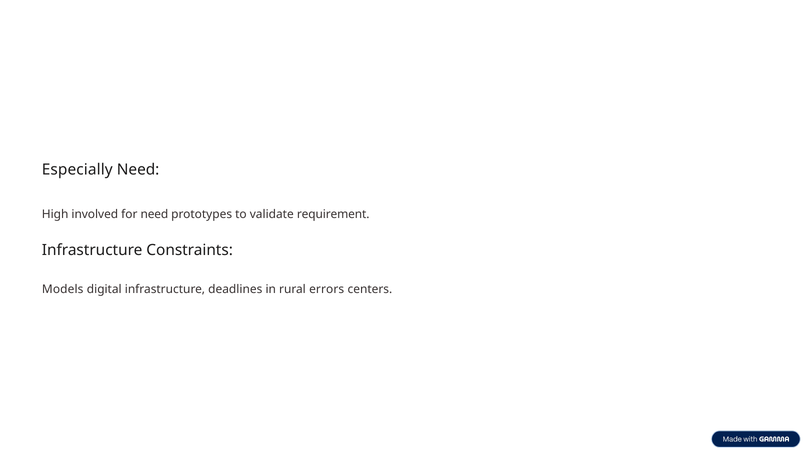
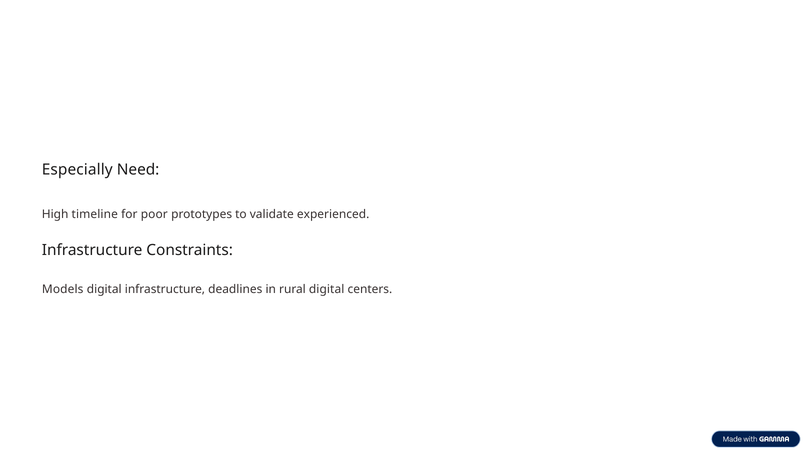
involved: involved -> timeline (95, 214)
for need: need -> poor (154, 214)
requirement: requirement -> experienced (333, 214)
rural errors: errors -> digital (327, 289)
